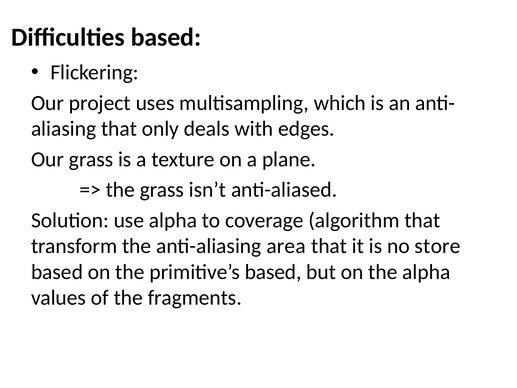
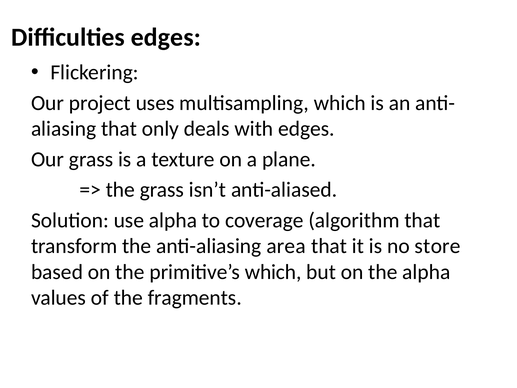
Difficulties based: based -> edges (166, 37)
primitive’s based: based -> which (273, 272)
